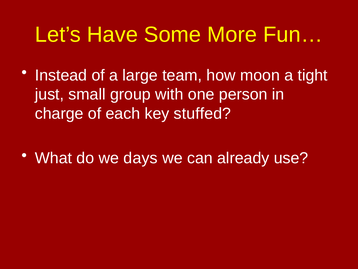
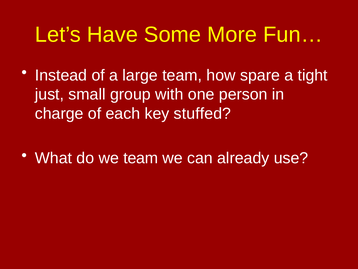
moon: moon -> spare (260, 75)
we days: days -> team (141, 158)
